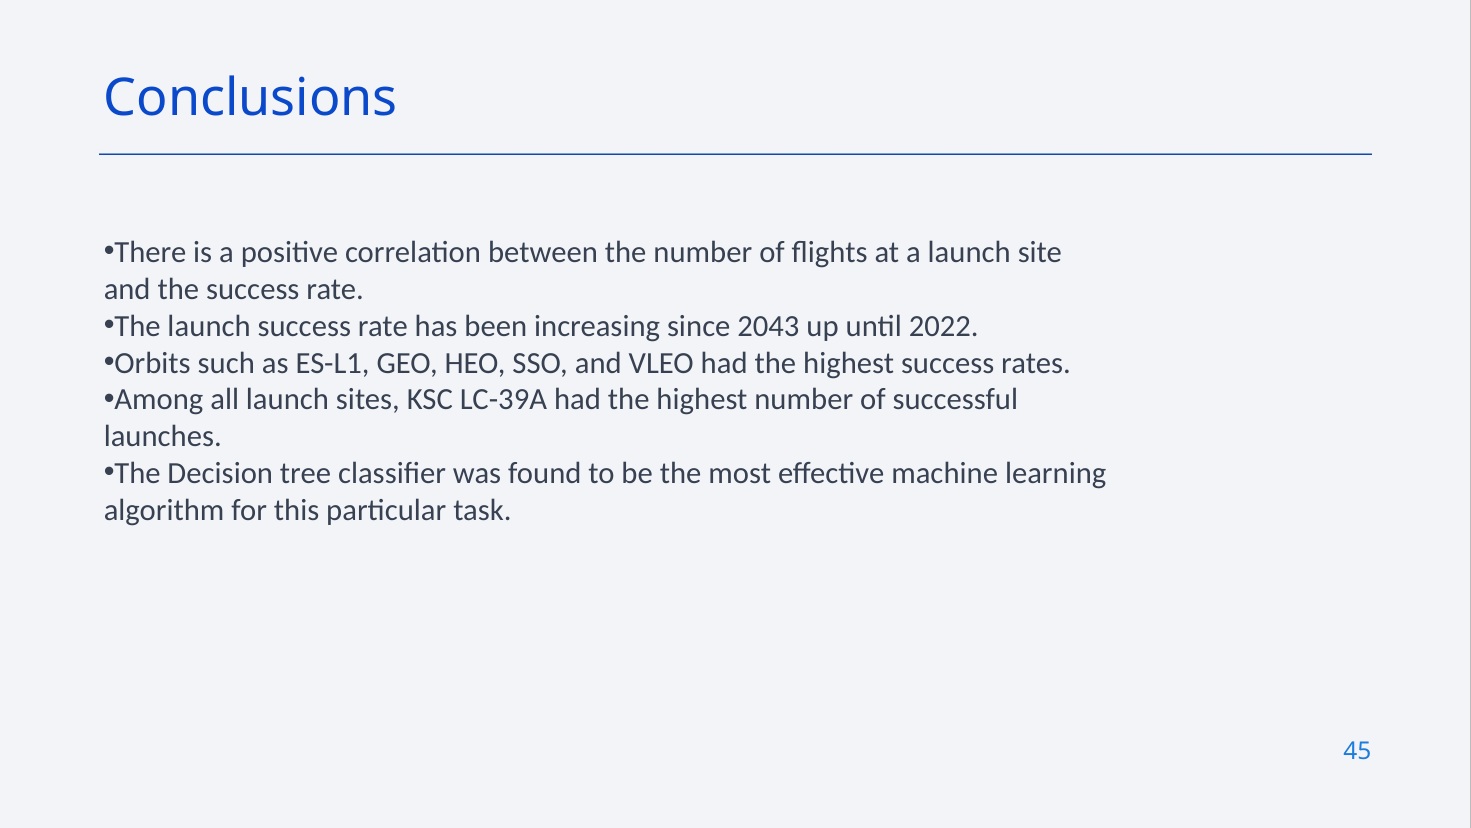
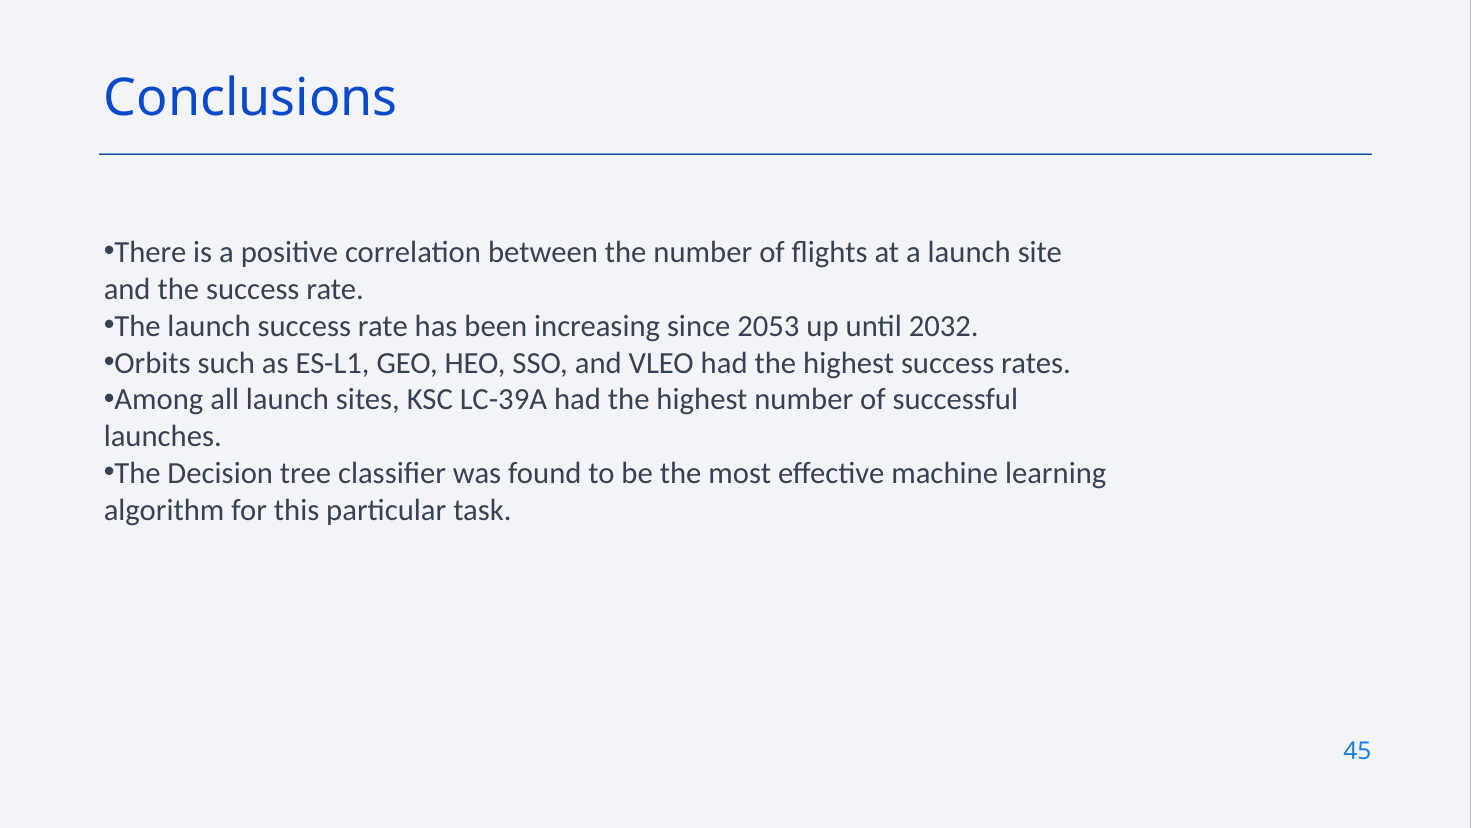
2043: 2043 -> 2053 (768, 326)
2022: 2022 -> 2032 (944, 326)
